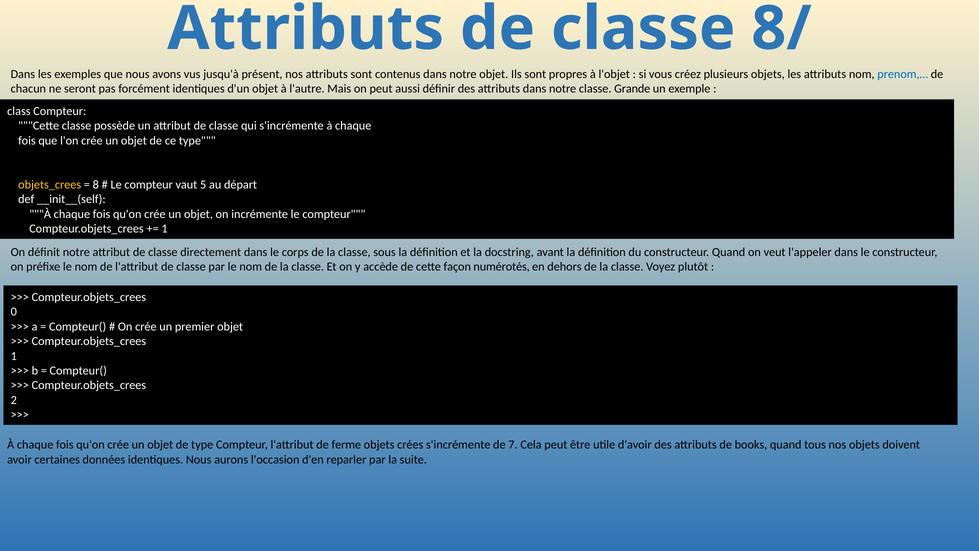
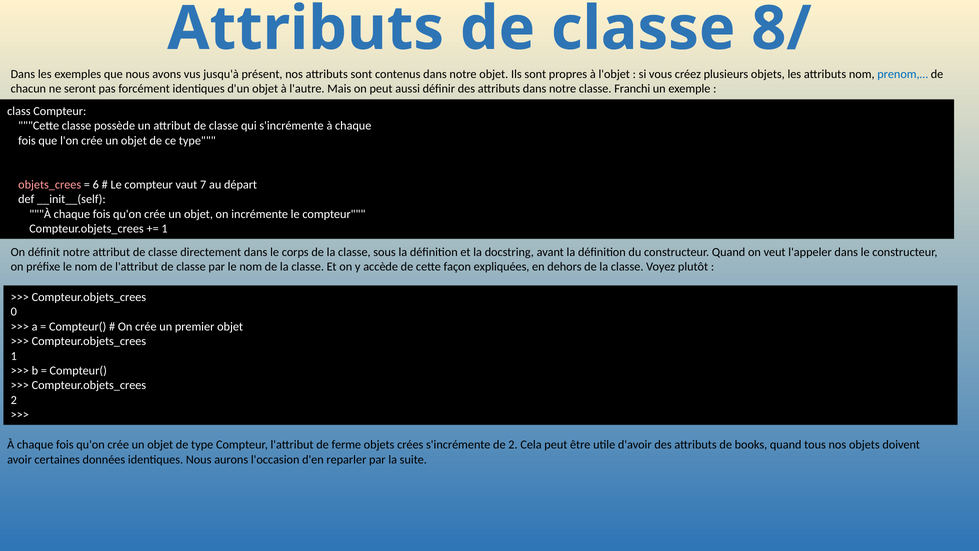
Grande: Grande -> Franchi (632, 89)
objets_crees colour: yellow -> pink (50, 185)
8: 8 -> 6 (96, 185)
5: 5 -> 7 (203, 185)
numérotés: numérotés -> expliquées (502, 267)
de 7: 7 -> 2 (513, 445)
